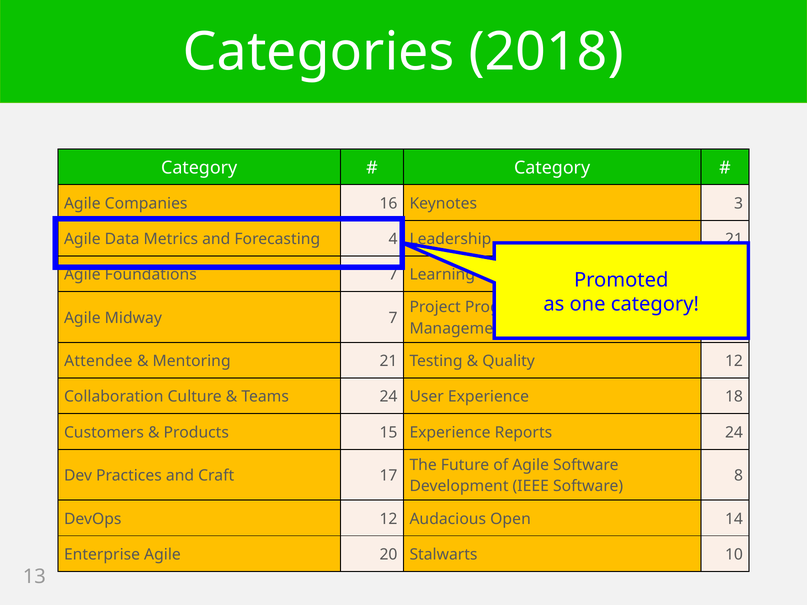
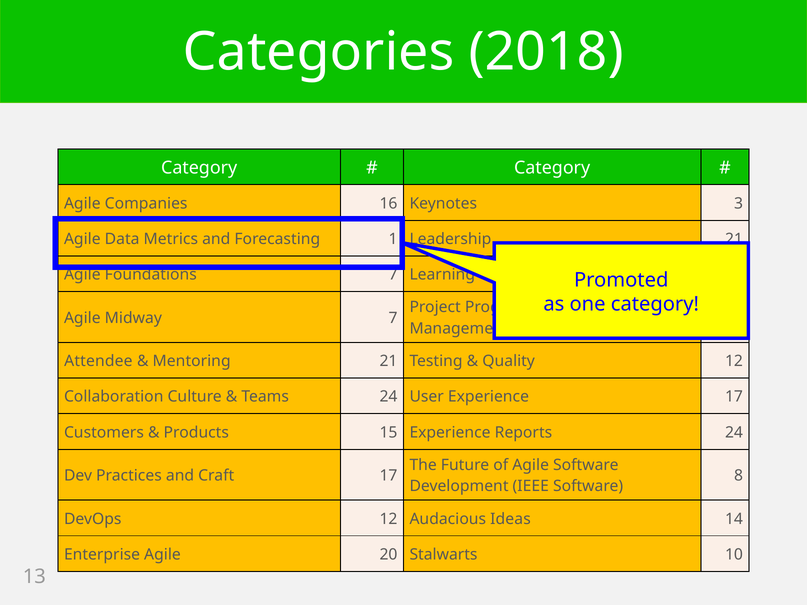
4: 4 -> 1 (393, 239)
Experience 18: 18 -> 17 (734, 397)
Open: Open -> Ideas (510, 519)
